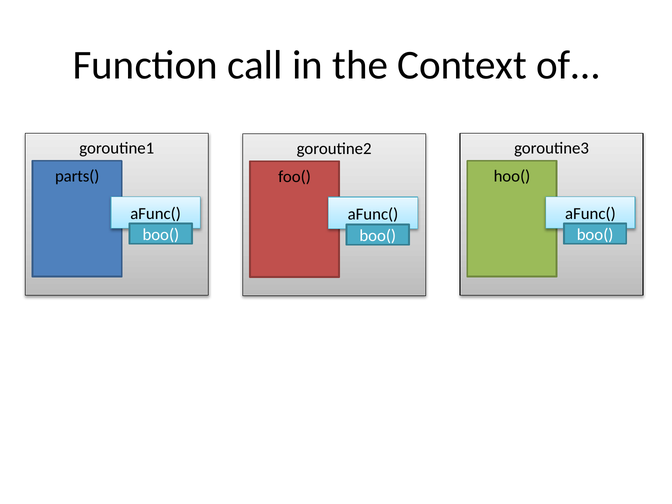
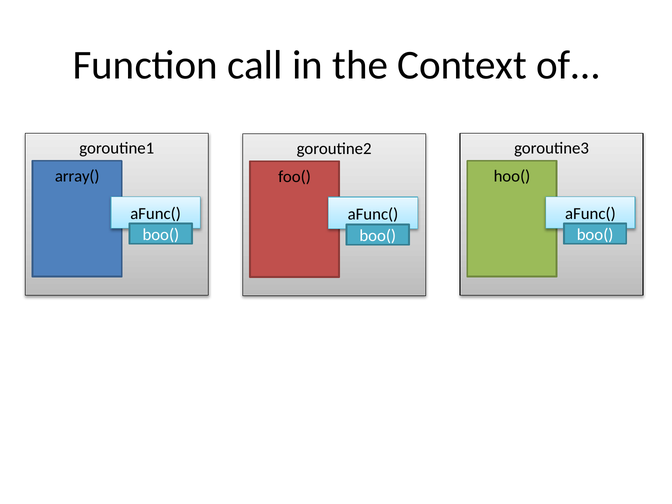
parts(: parts( -> array( (77, 176)
